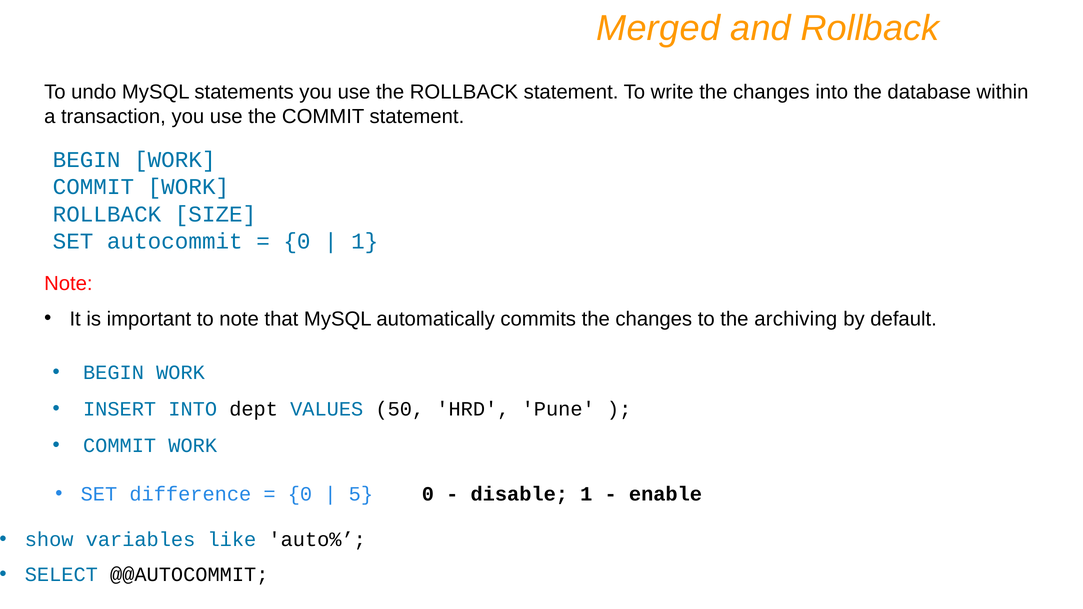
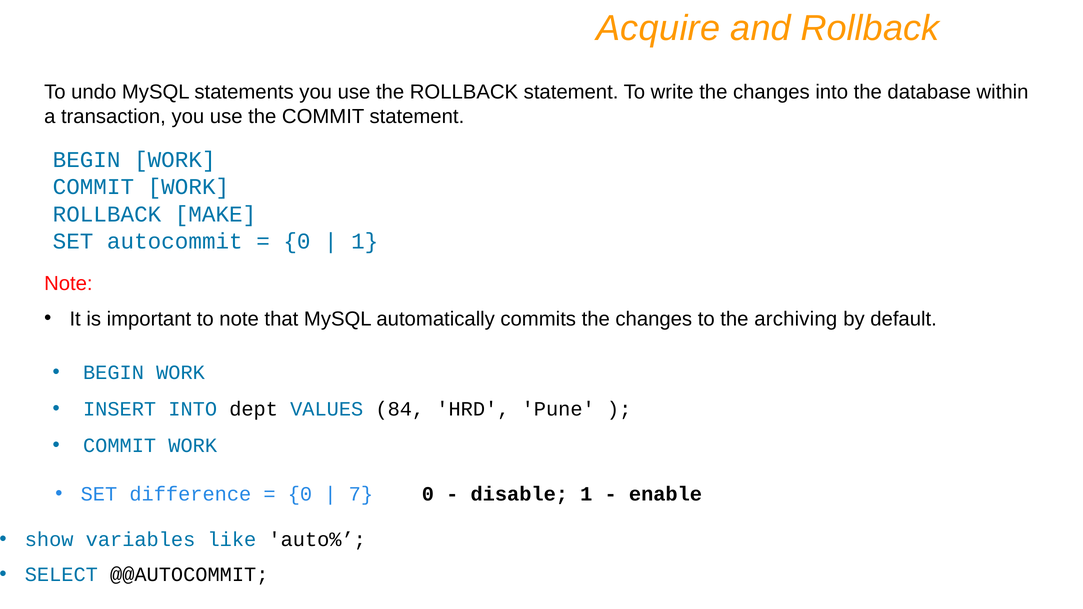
Merged: Merged -> Acquire (658, 28)
SIZE: SIZE -> MAKE (216, 214)
50: 50 -> 84 (400, 409)
5: 5 -> 7 (361, 494)
